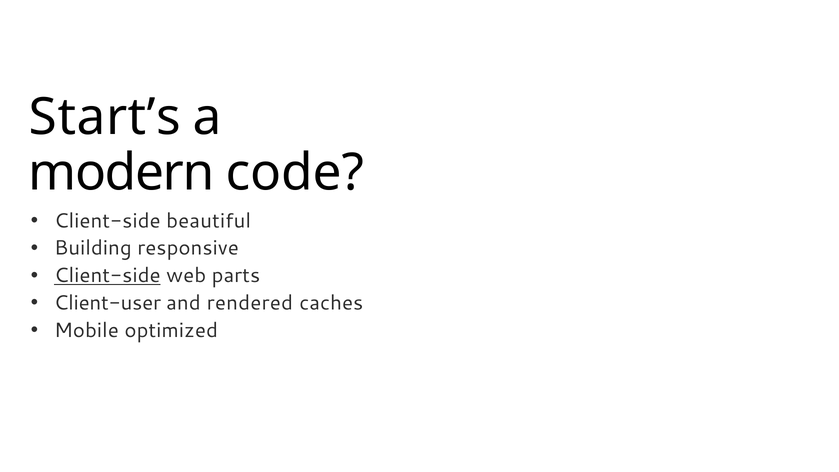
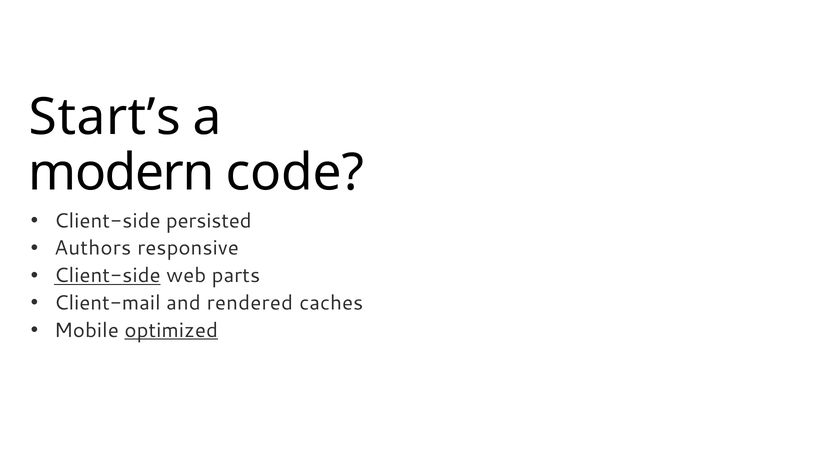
beautiful: beautiful -> persisted (209, 221)
Building: Building -> Authors (93, 248)
Client-user: Client-user -> Client-mail (107, 303)
optimized underline: none -> present (171, 330)
